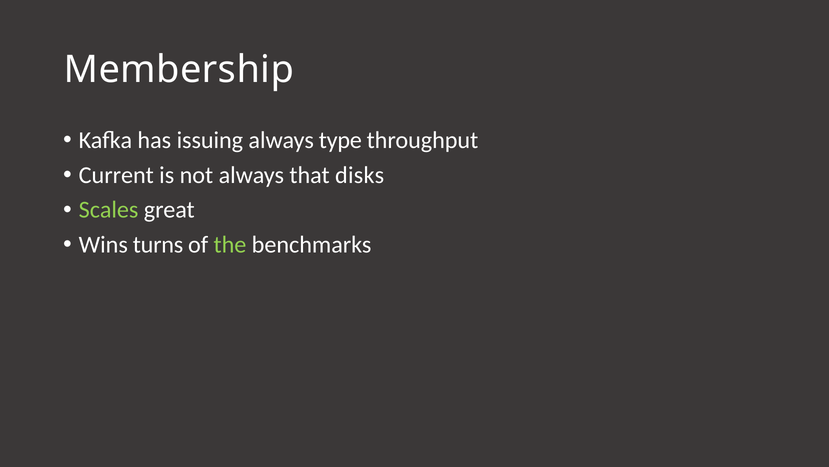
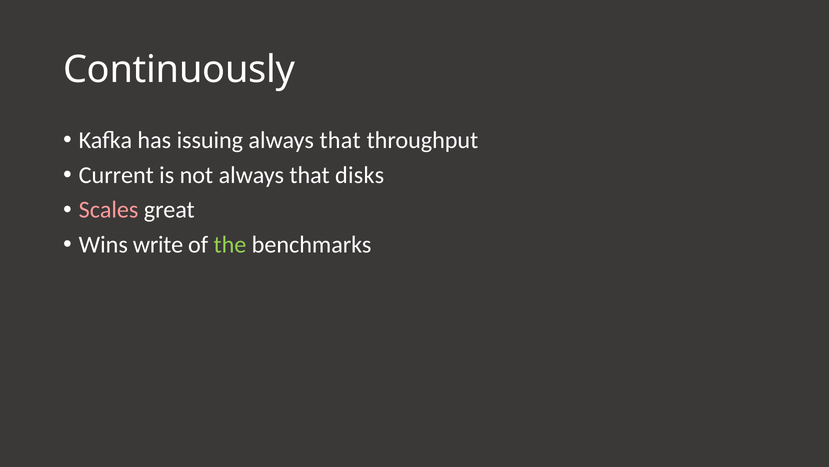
Membership: Membership -> Continuously (179, 70)
type: type -> that (340, 140)
Scales colour: light green -> pink (109, 210)
turns: turns -> write (158, 244)
